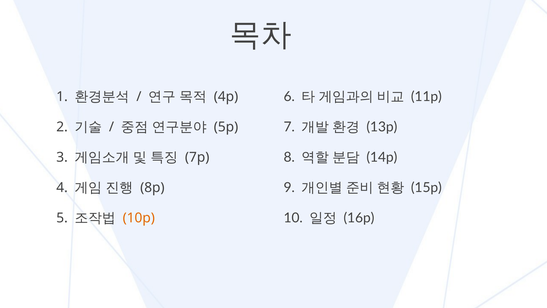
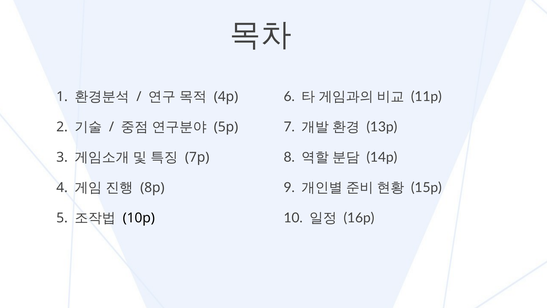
10p colour: orange -> black (139, 218)
